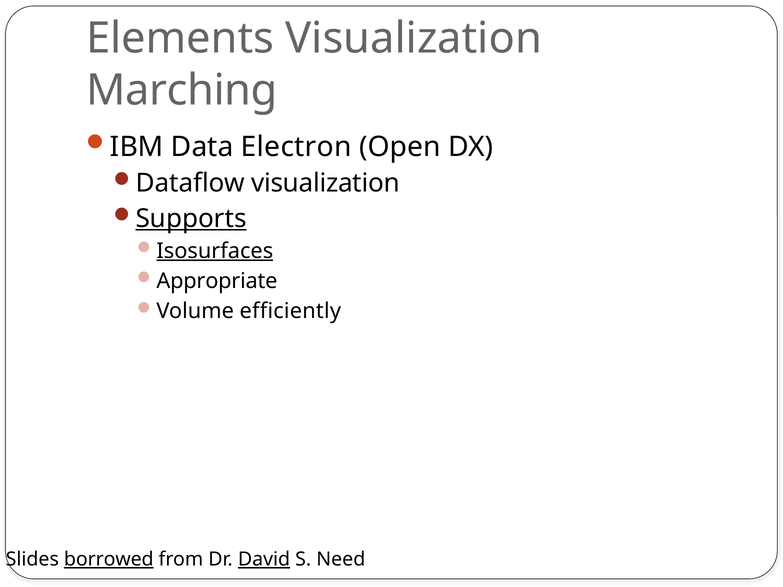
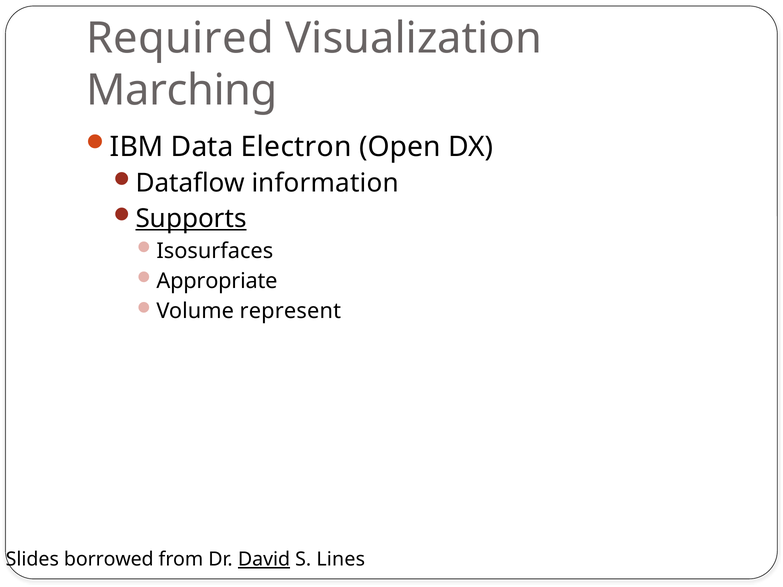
Elements: Elements -> Required (180, 38)
Dataflow visualization: visualization -> information (325, 183)
Isosurfaces underline: present -> none (215, 251)
efficiently: efficiently -> represent (290, 311)
borrowed underline: present -> none (109, 560)
Need: Need -> Lines (341, 560)
